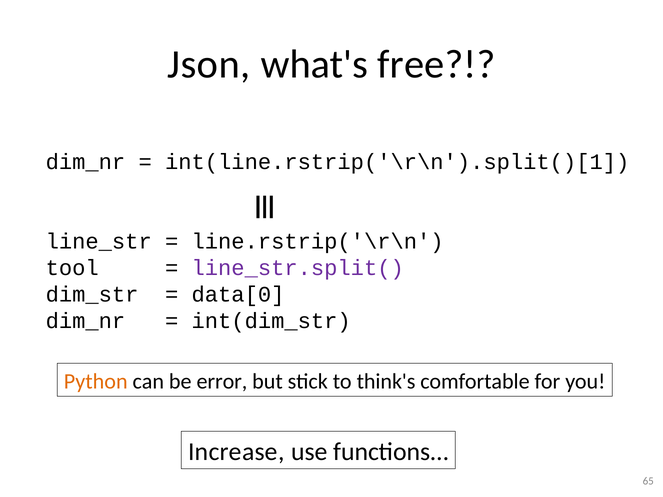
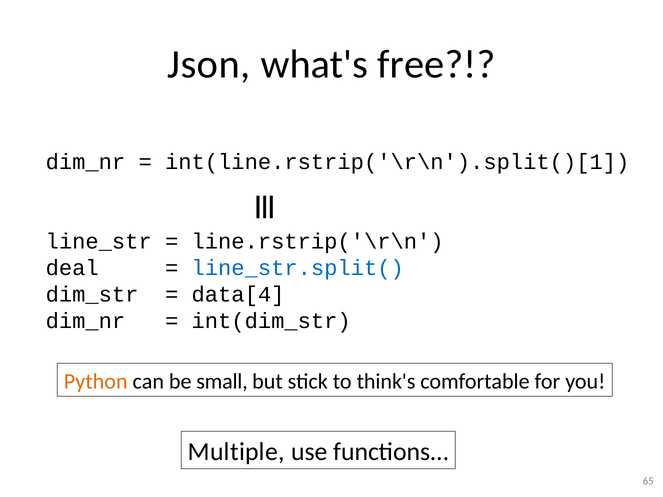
tool: tool -> deal (72, 268)
line_str.split( colour: purple -> blue (298, 268)
data[0: data[0 -> data[4 (238, 295)
error: error -> small (222, 382)
Increase: Increase -> Multiple (236, 452)
